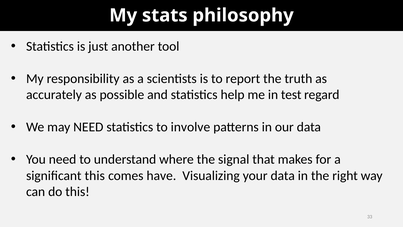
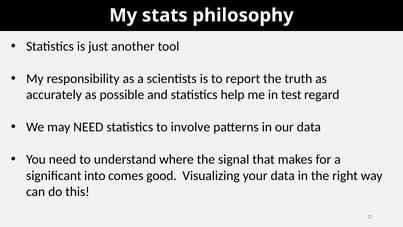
significant this: this -> into (95, 175)
have: have -> good (161, 175)
